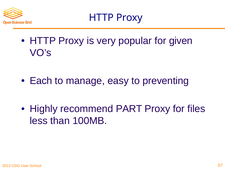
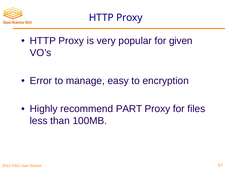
Each: Each -> Error (41, 81)
preventing: preventing -> encryption (166, 81)
